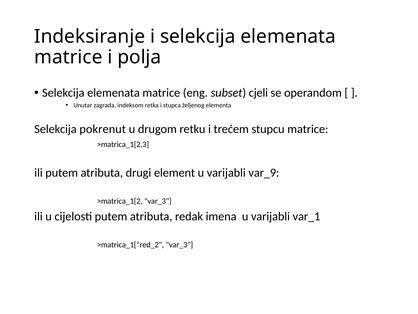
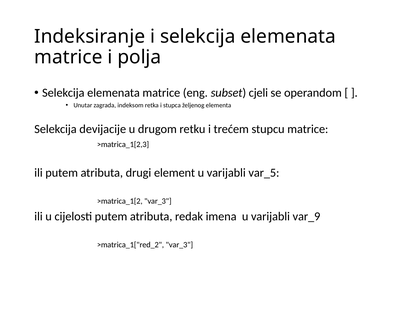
pokrenut: pokrenut -> devijacije (103, 129)
var_9: var_9 -> var_5 (264, 173)
var_1: var_1 -> var_9 (306, 216)
